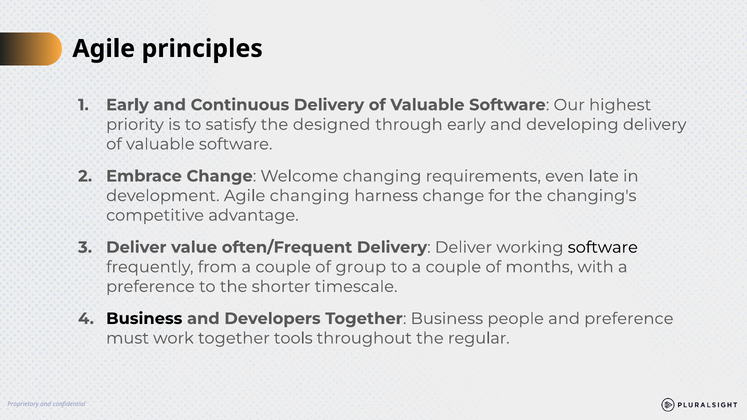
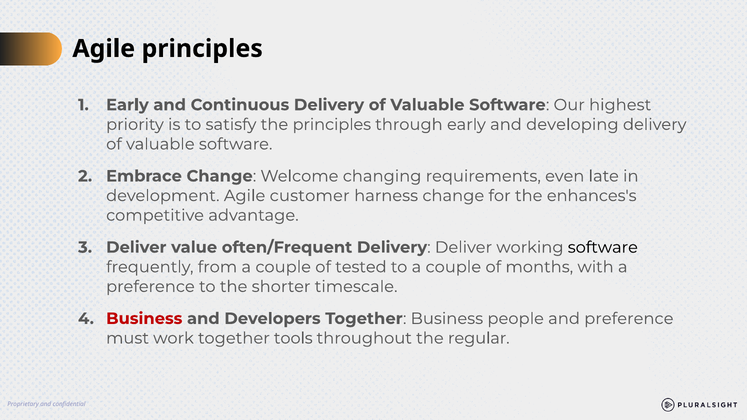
the designed: designed -> principles (332, 125)
Agile changing: changing -> customer (310, 196)
changing's: changing's -> enhances's (592, 196)
group: group -> tested (361, 267)
Business colour: black -> red (144, 319)
